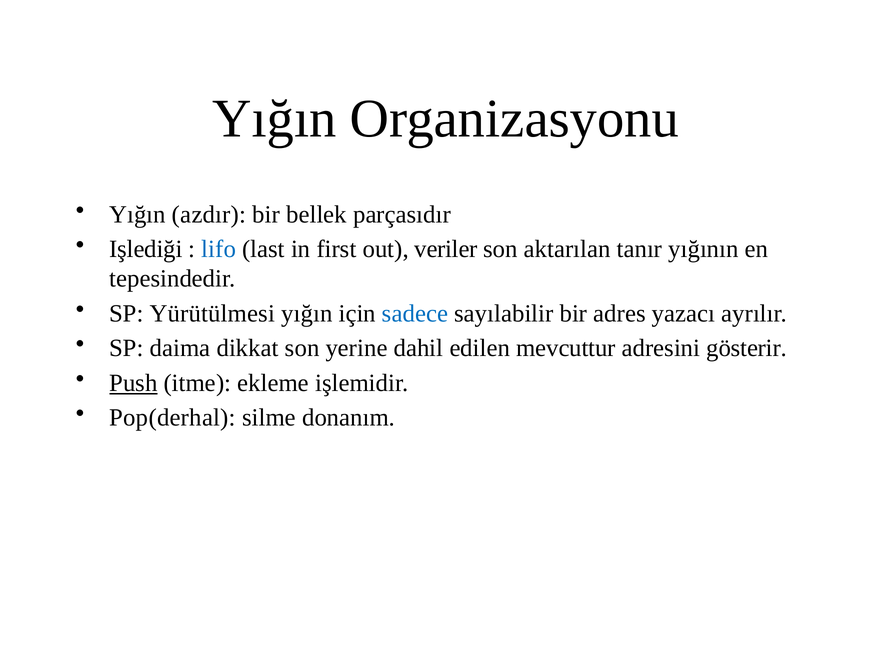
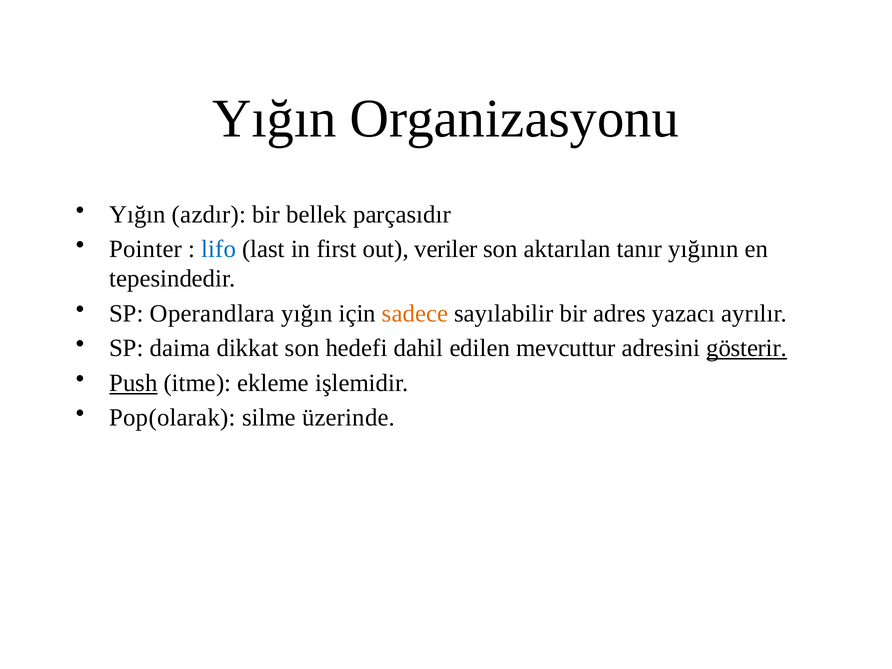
Işlediği: Işlediği -> Pointer (146, 249)
Yürütülmesi: Yürütülmesi -> Operandlara (212, 313)
sadece colour: blue -> orange (415, 313)
yerine: yerine -> hedefi (357, 348)
gösterir underline: none -> present (747, 348)
Pop(derhal: Pop(derhal -> Pop(olarak (172, 418)
donanım: donanım -> üzerinde (349, 418)
